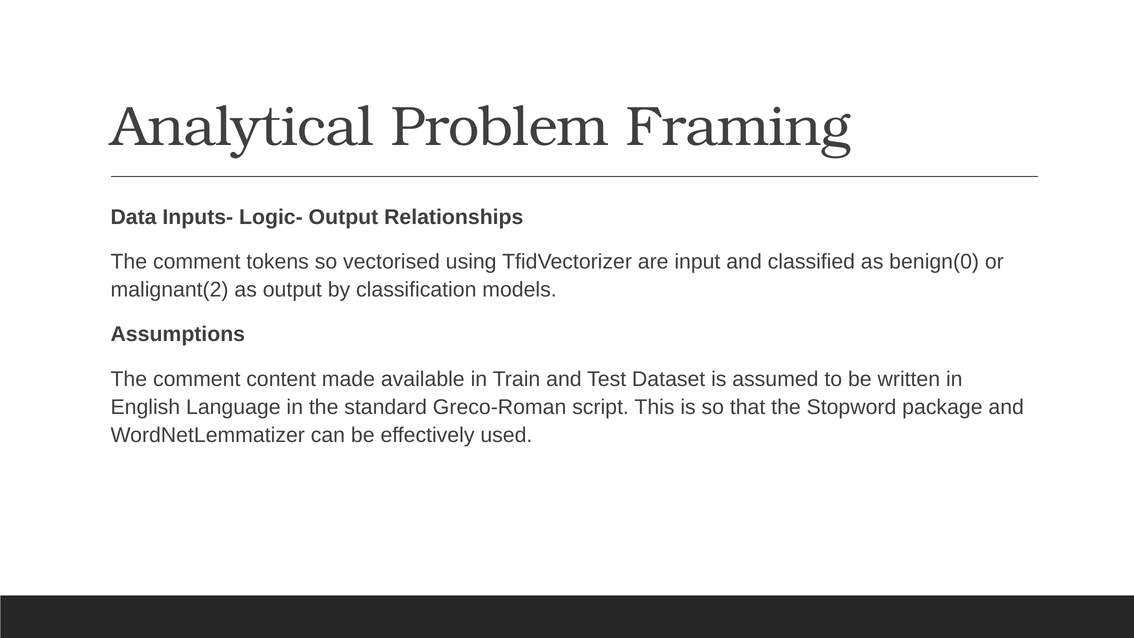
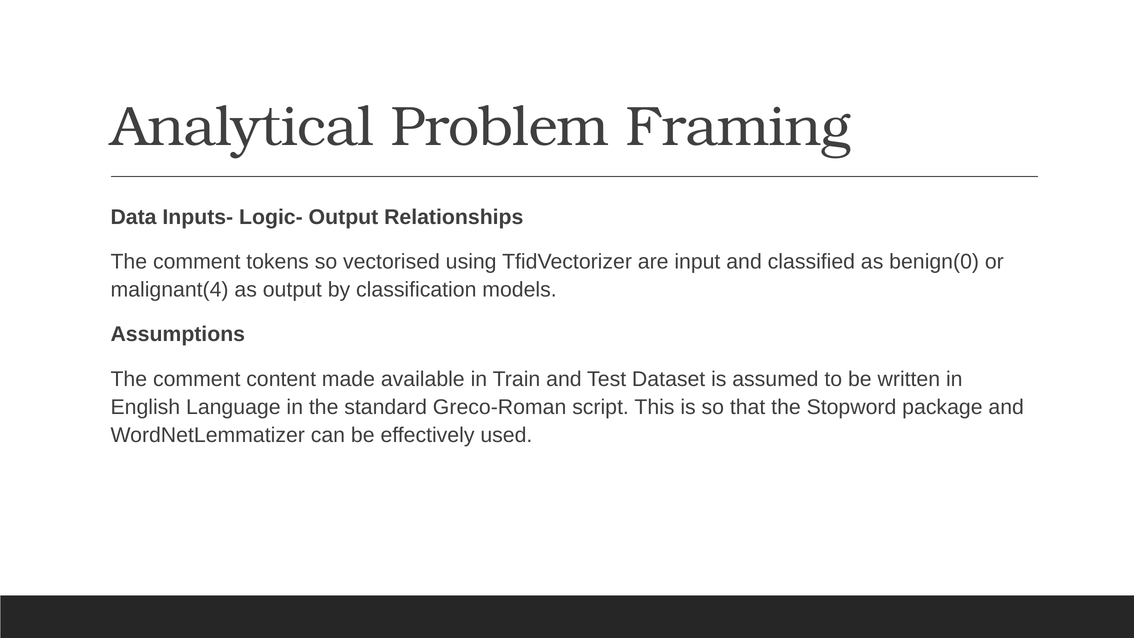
malignant(2: malignant(2 -> malignant(4 (170, 290)
